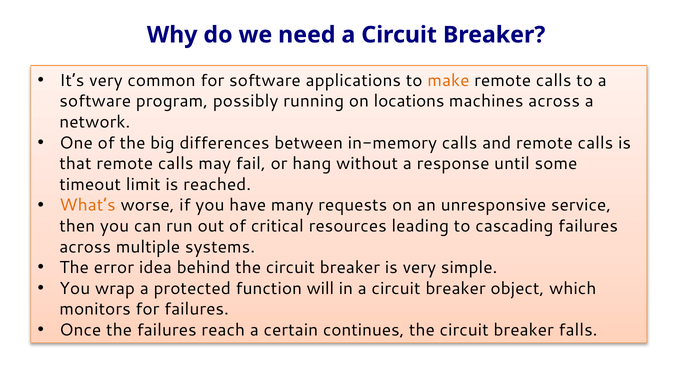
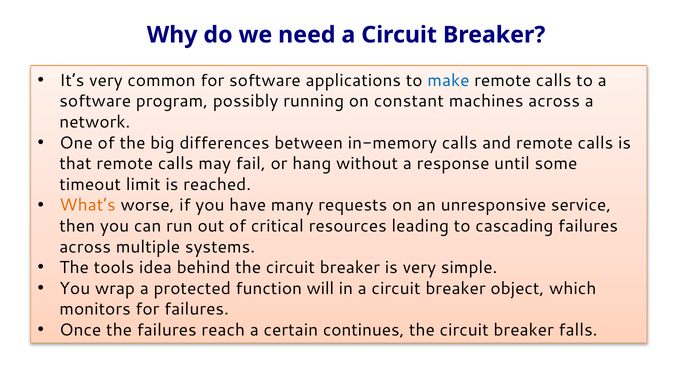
make colour: orange -> blue (448, 81)
locations: locations -> constant (409, 101)
error: error -> tools (114, 268)
